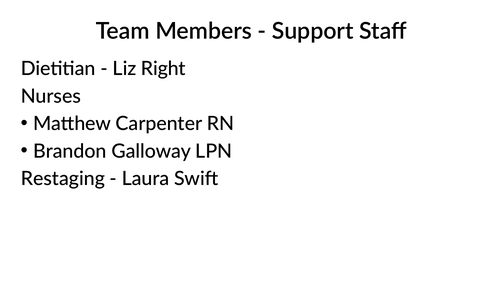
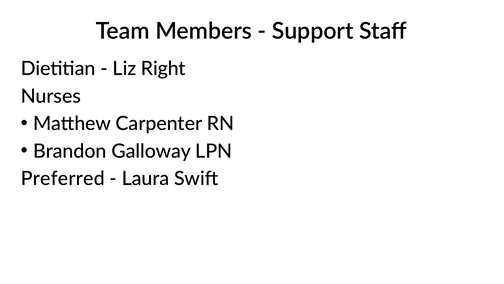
Restaging: Restaging -> Preferred (63, 178)
